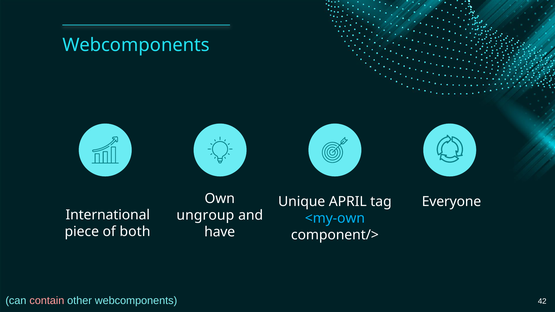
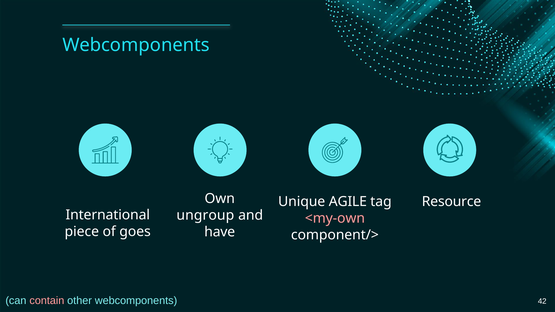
Everyone: Everyone -> Resource (452, 202)
APRIL: APRIL -> AGILE (348, 202)
<my-own colour: light blue -> pink (335, 218)
both: both -> goes (135, 232)
